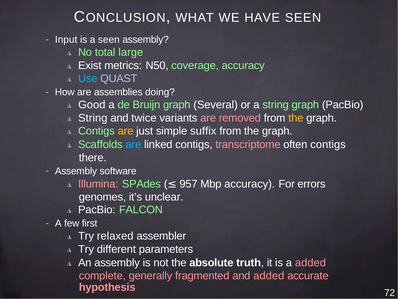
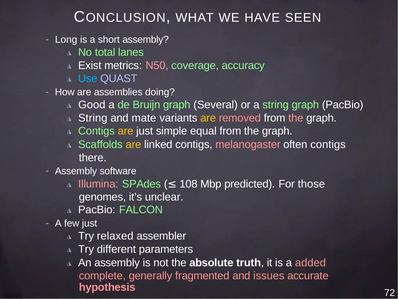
Input: Input -> Long (66, 40)
a seen: seen -> short (109, 40)
large: large -> lanes (131, 52)
N50 colour: white -> pink (157, 65)
twice: twice -> mate (144, 118)
are colour: pink -> yellow (208, 118)
the colour: yellow -> pink (296, 118)
suffix: suffix -> equal (203, 131)
are colour: light blue -> yellow (133, 145)
transcriptome: transcriptome -> melanogaster (248, 145)
957: 957 -> 108 (188, 184)
Mbp accuracy: accuracy -> predicted (250, 184)
errors: errors -> those (311, 184)
few first: first -> just (90, 223)
and added: added -> issues (269, 276)
